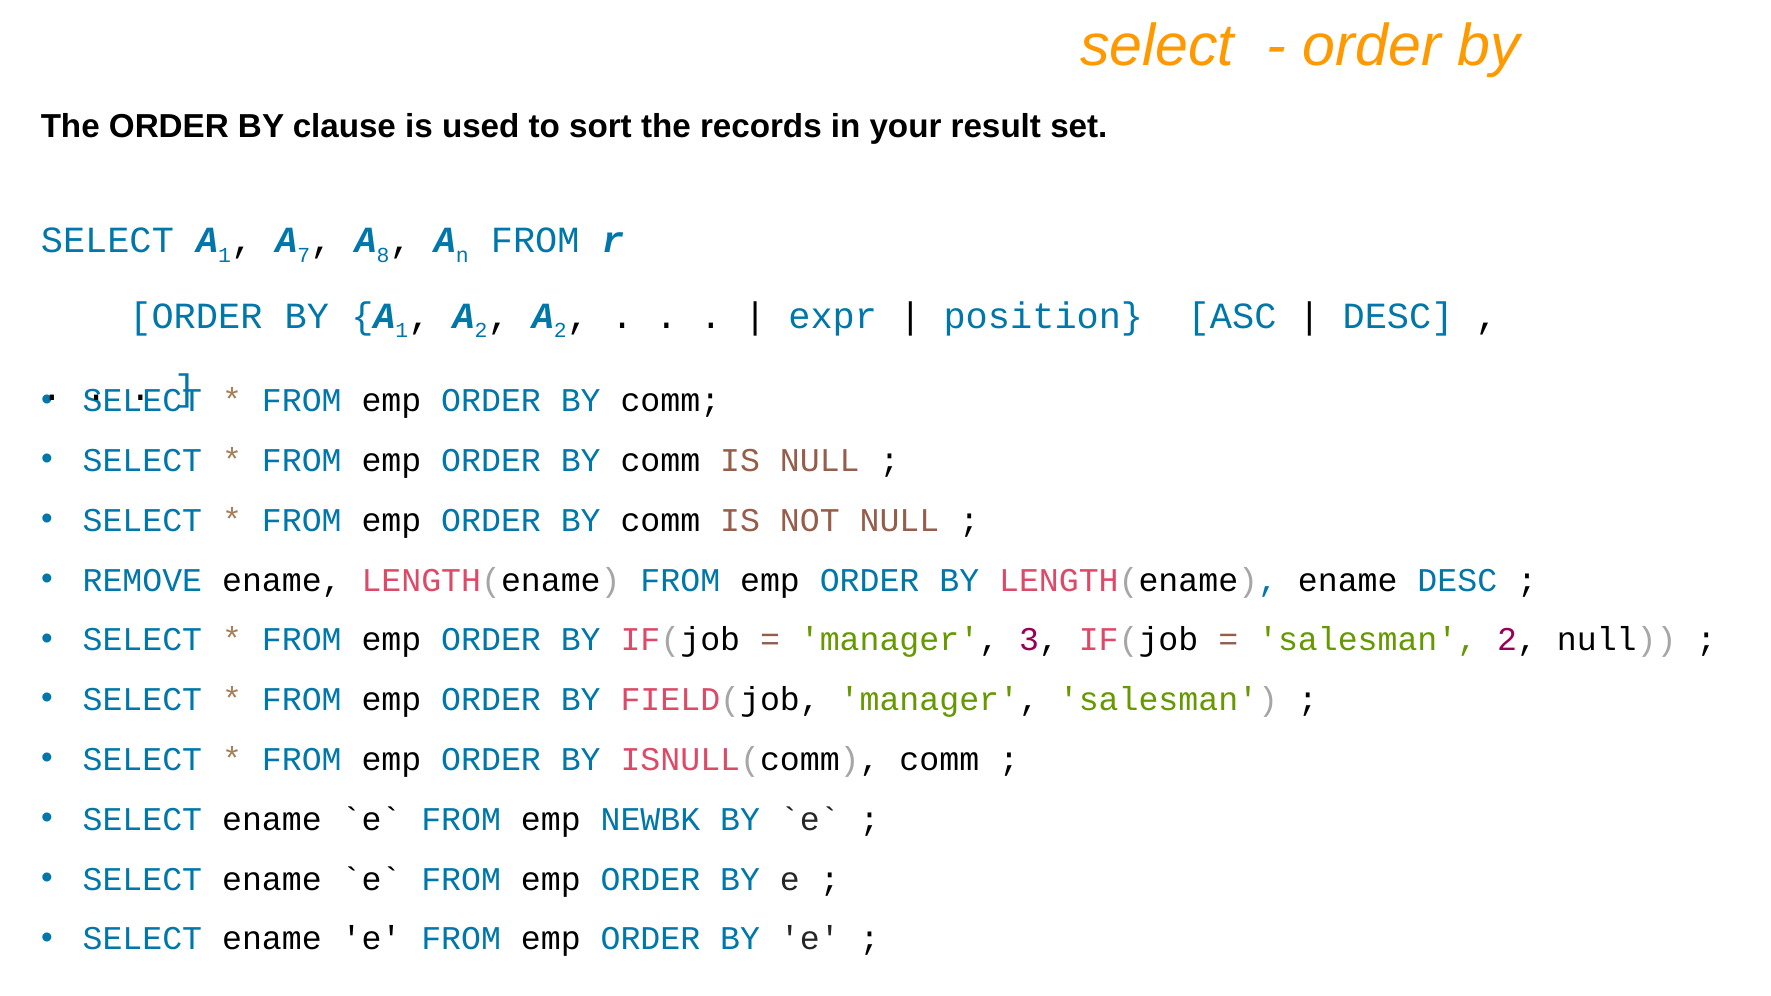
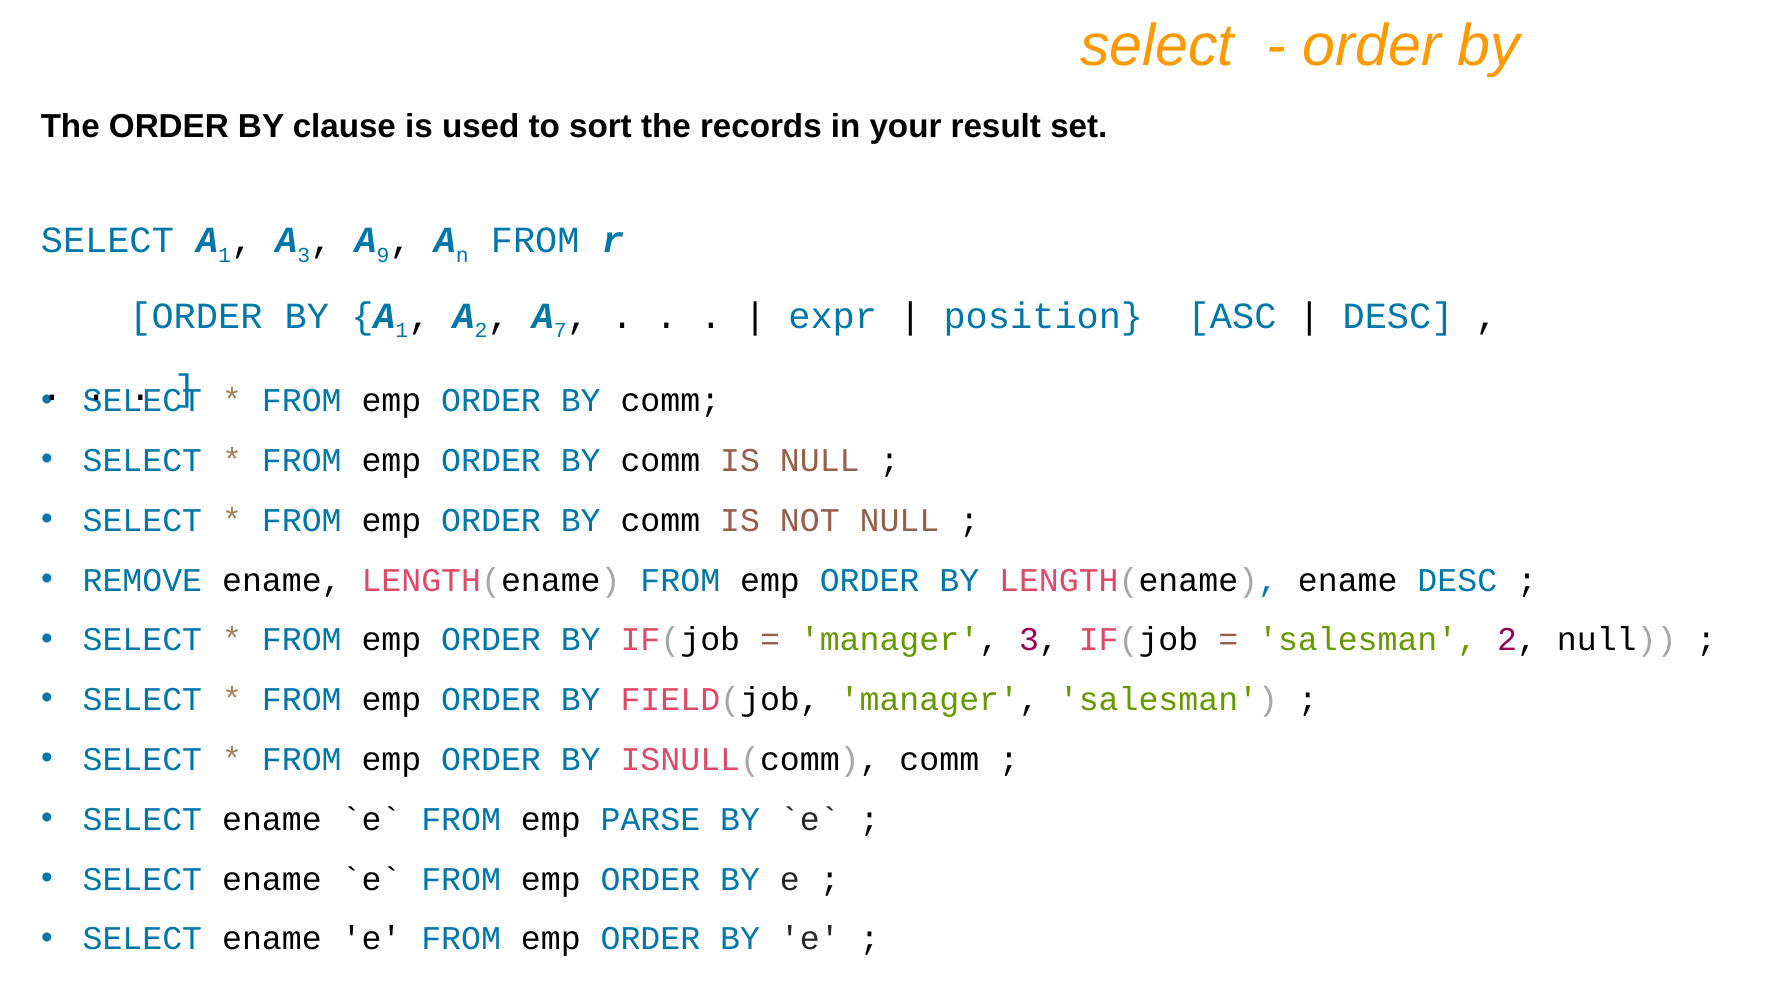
7: 7 -> 3 (304, 255)
8: 8 -> 9 (383, 255)
2: 2 -> 7 (560, 331)
NEWBK: NEWBK -> PARSE (650, 819)
